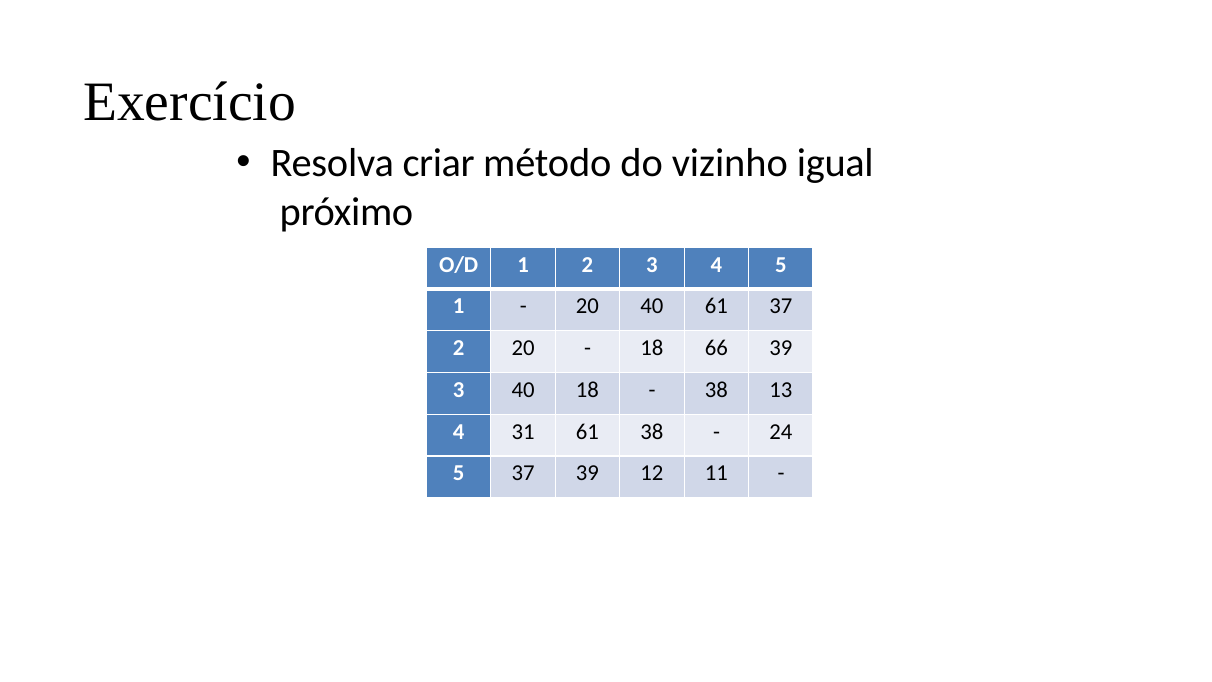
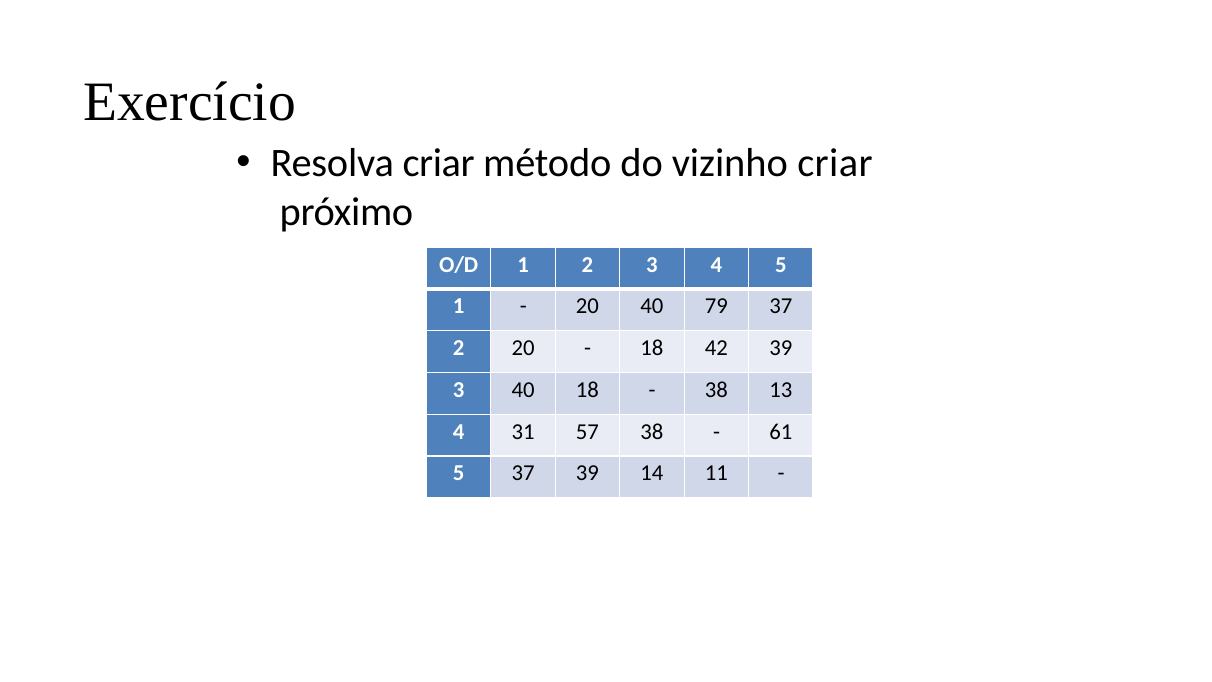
vizinho igual: igual -> criar (835, 163)
40 61: 61 -> 79 (716, 306)
66: 66 -> 42 (716, 348)
31 61: 61 -> 57 (587, 431)
24: 24 -> 61 (781, 431)
12: 12 -> 14 (652, 473)
